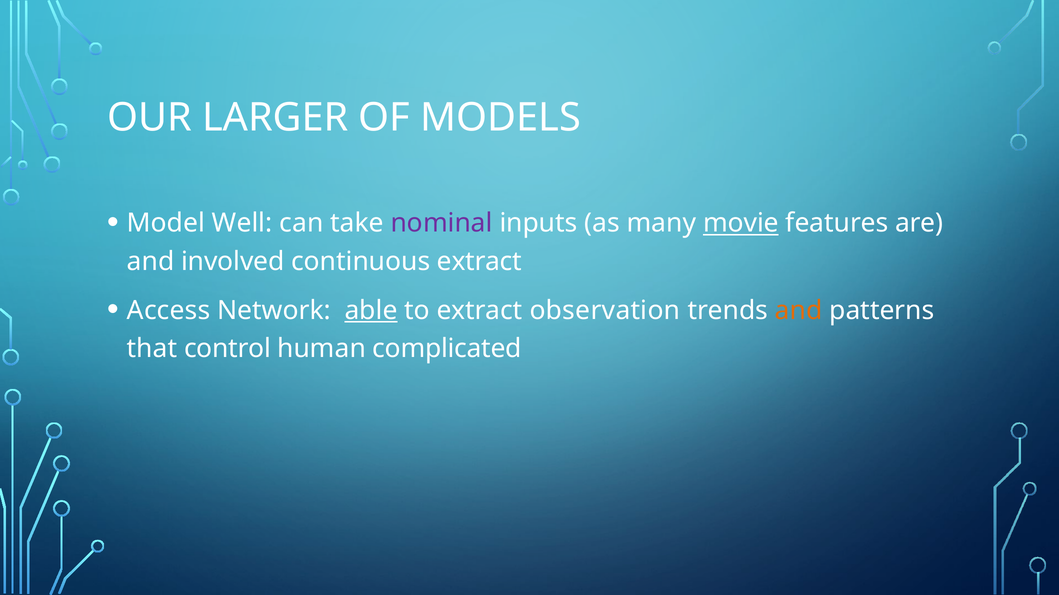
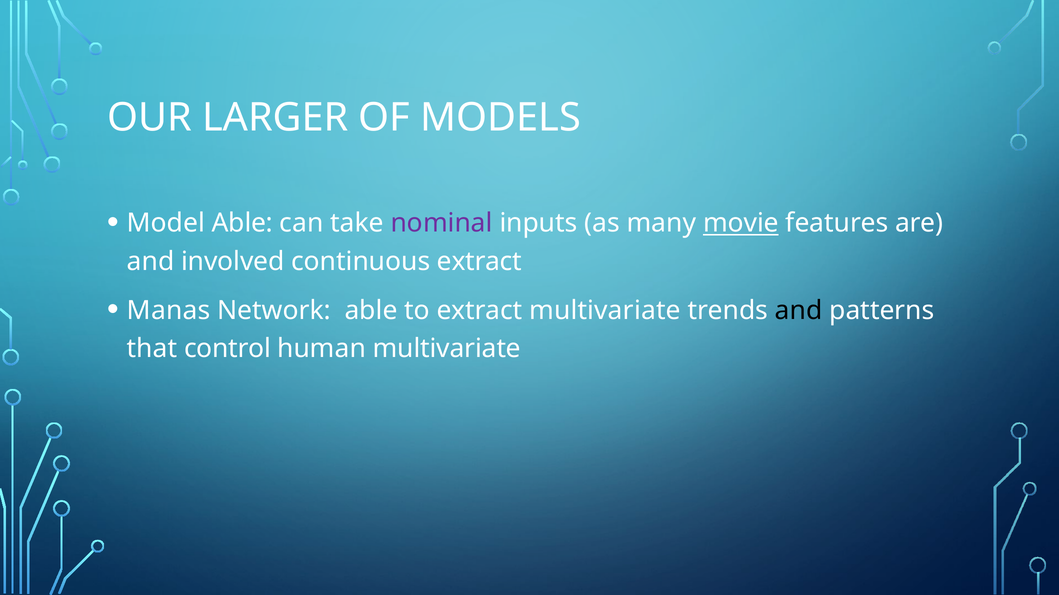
Model Well: Well -> Able (242, 223)
Access: Access -> Manas (169, 311)
able underline: present -> none (371, 311)
extract observation: observation -> multivariate (605, 311)
and colour: orange -> black (799, 311)
human complicated: complicated -> multivariate (447, 349)
